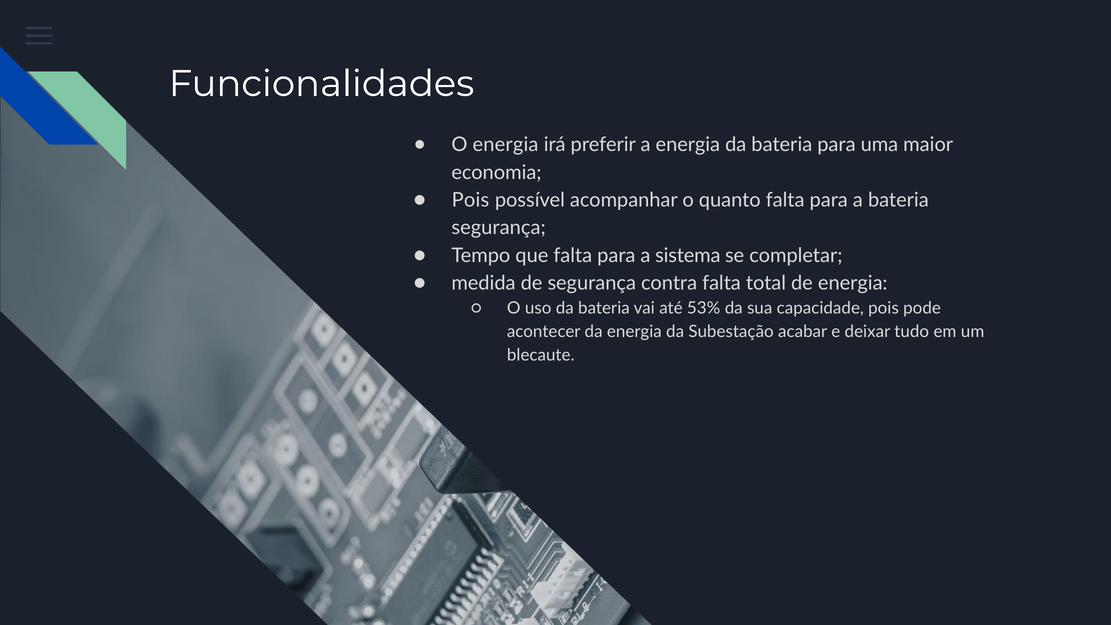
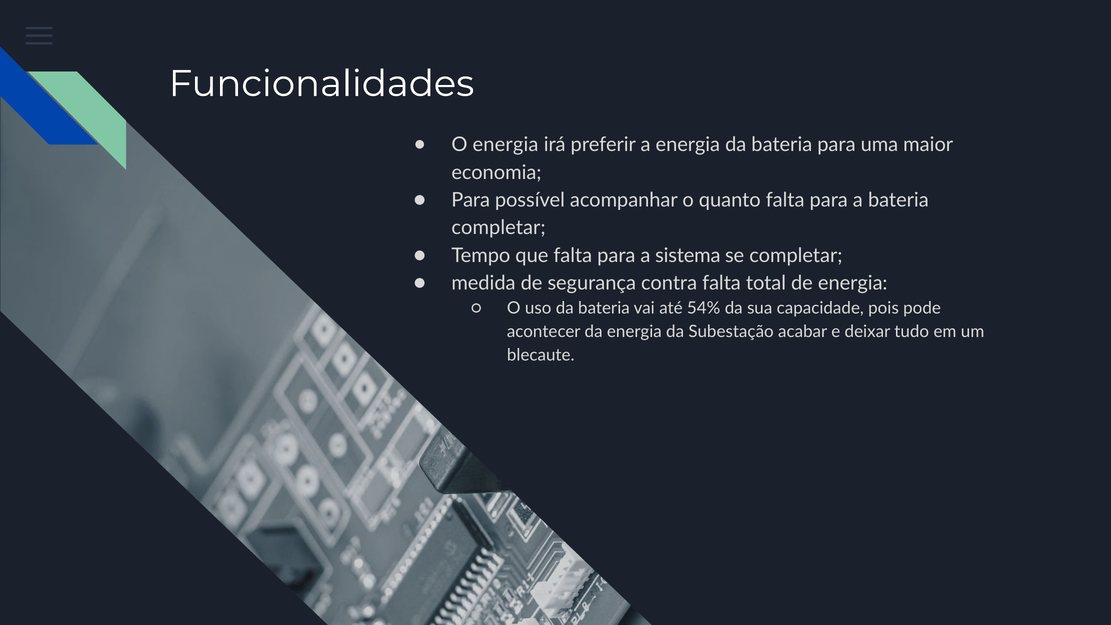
Pois: Pois -> Para (471, 200)
segurança: segurança -> completar (499, 228)
53%: 53% -> 54% (704, 308)
